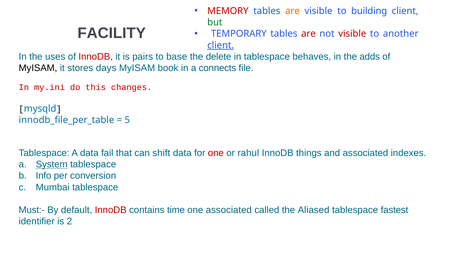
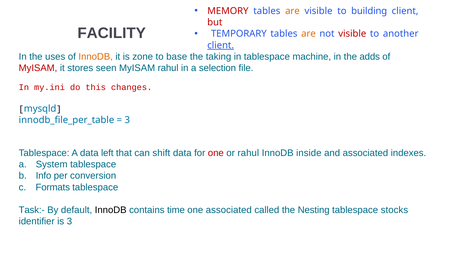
but colour: green -> red (215, 22)
are colour: red -> orange (308, 34)
InnoDB colour: red -> orange (96, 56)
pairs: pairs -> zone (143, 56)
delete: delete -> taking (219, 56)
behaves: behaves -> machine (312, 56)
MyISAM colour: black -> red (38, 68)
days: days -> seen (106, 68)
MyISAM book: book -> rahul (168, 68)
connects: connects -> selection (217, 68)
5: 5 -> 3 (127, 120)
fail: fail -> left (107, 153)
things: things -> inside (309, 153)
System underline: present -> none (52, 164)
Mumbai: Mumbai -> Formats (53, 187)
Must:-: Must:- -> Task:- (32, 210)
InnoDB colour: red -> black (111, 210)
Aliased: Aliased -> Nesting (314, 210)
fastest: fastest -> stocks (394, 210)
is 2: 2 -> 3 (69, 221)
